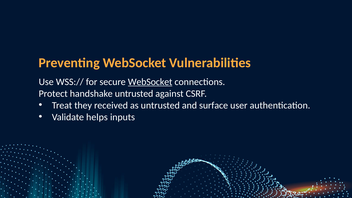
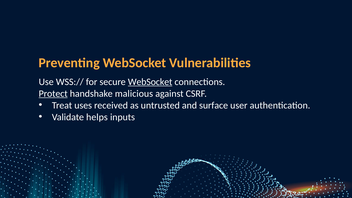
Protect underline: none -> present (53, 94)
handshake untrusted: untrusted -> malicious (134, 94)
they: they -> uses (83, 105)
